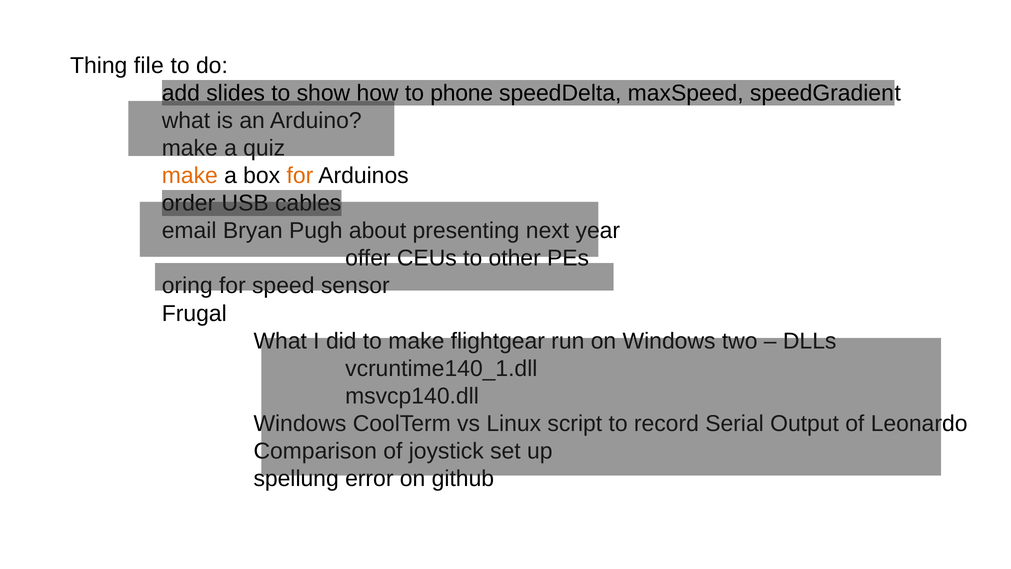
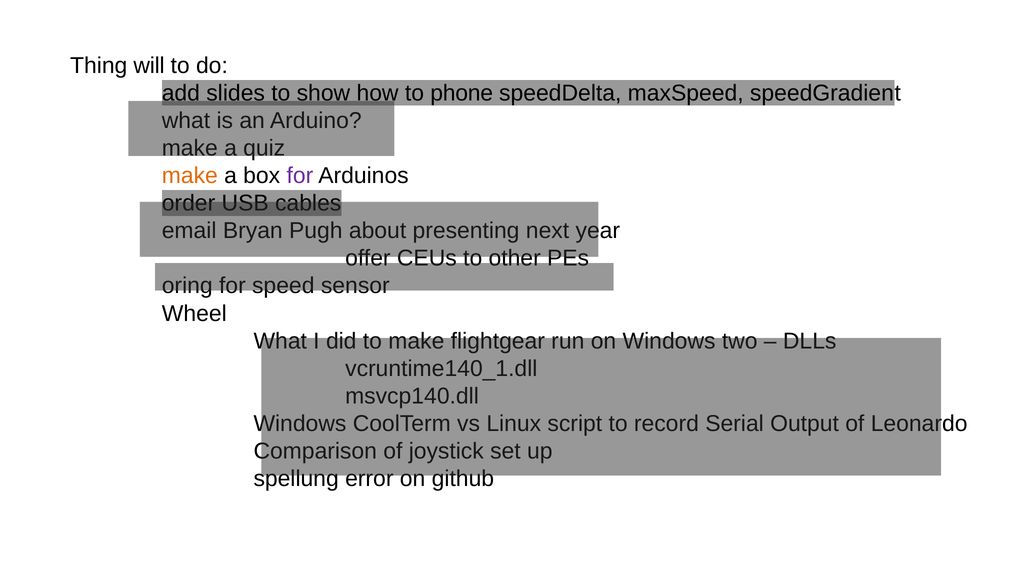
file: file -> will (149, 66)
for colour: orange -> purple (300, 176)
Frugal: Frugal -> Wheel (194, 313)
